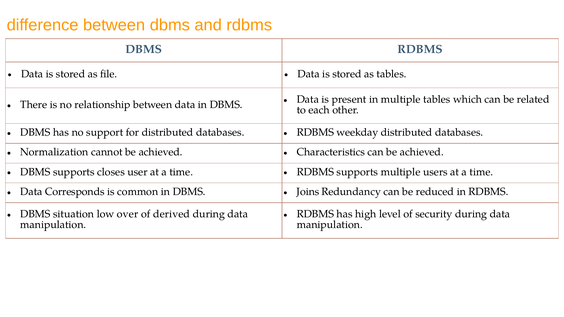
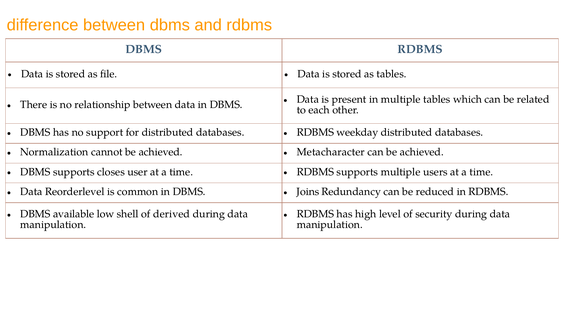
Characteristics: Characteristics -> Metacharacter (331, 152)
Corresponds: Corresponds -> Reorderlevel (75, 192)
situation: situation -> available (74, 214)
over: over -> shell (128, 214)
